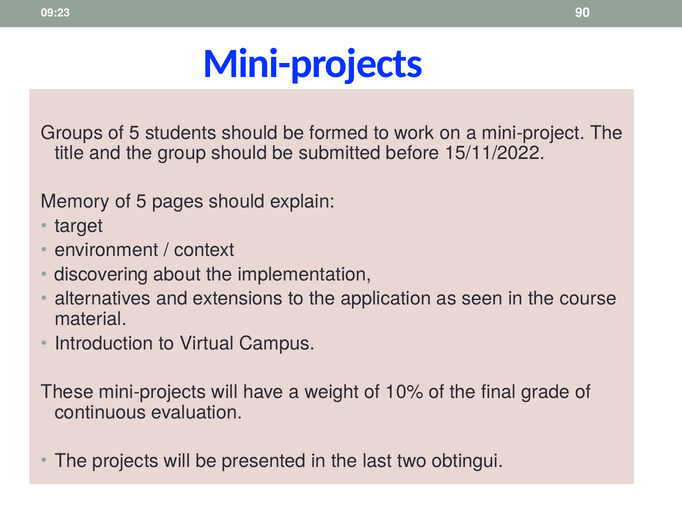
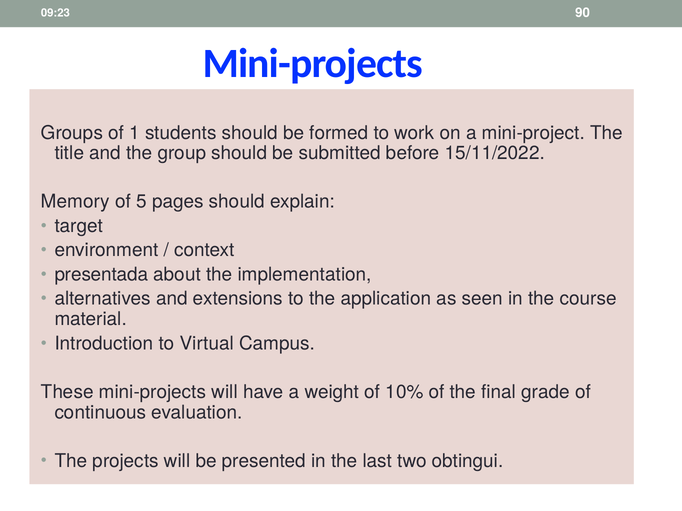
Groups of 5: 5 -> 1 (135, 133)
discovering: discovering -> presentada (101, 275)
